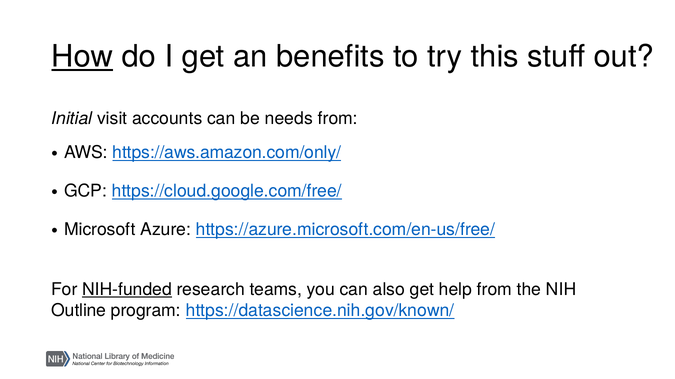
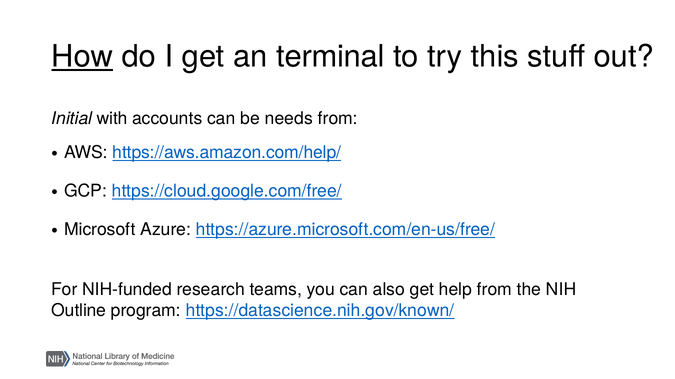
benefits: benefits -> terminal (330, 57)
visit: visit -> with (112, 118)
https://aws.amazon.com/only/: https://aws.amazon.com/only/ -> https://aws.amazon.com/help/ (227, 153)
NIH-funded underline: present -> none (127, 290)
